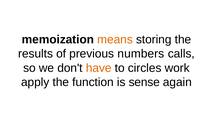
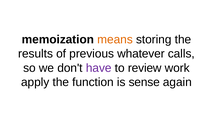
numbers: numbers -> whatever (141, 54)
have colour: orange -> purple (99, 68)
circles: circles -> review (145, 68)
